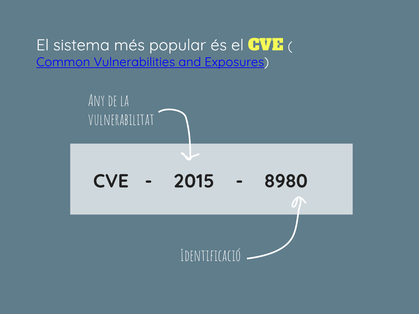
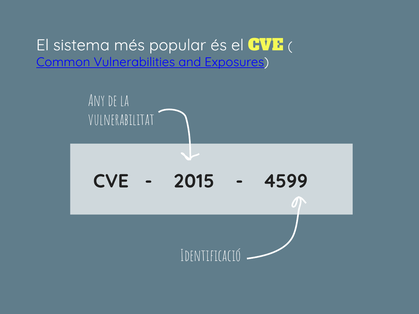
8980: 8980 -> 4599 (286, 181)
